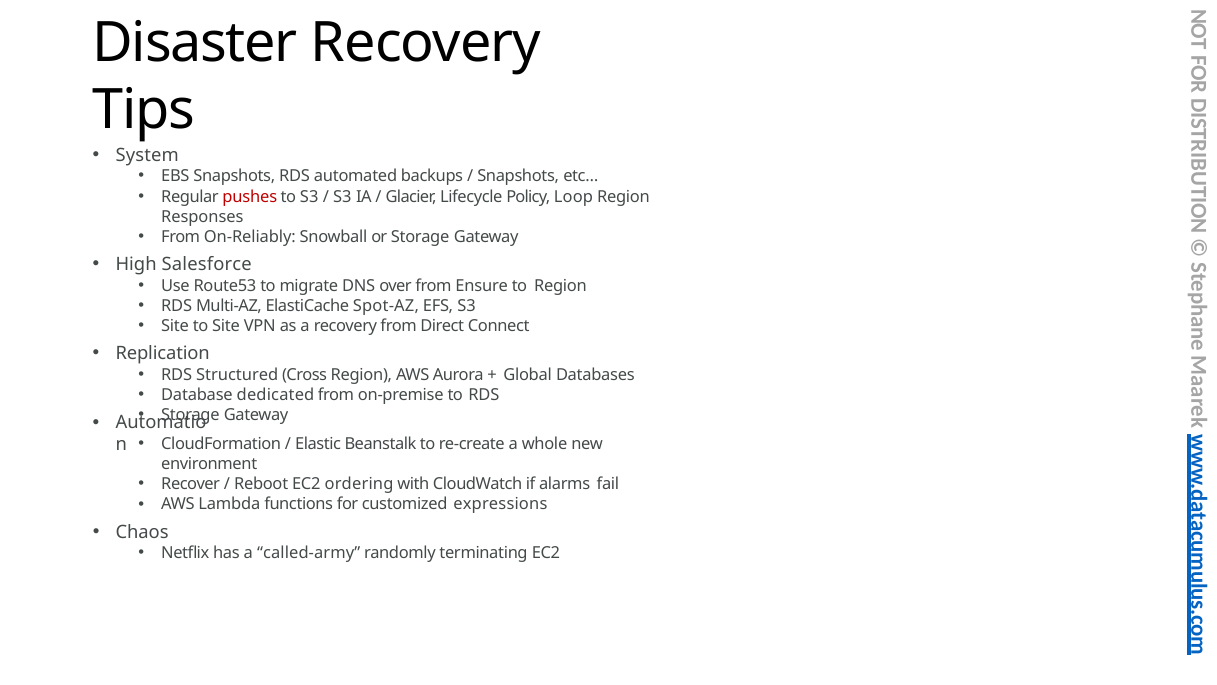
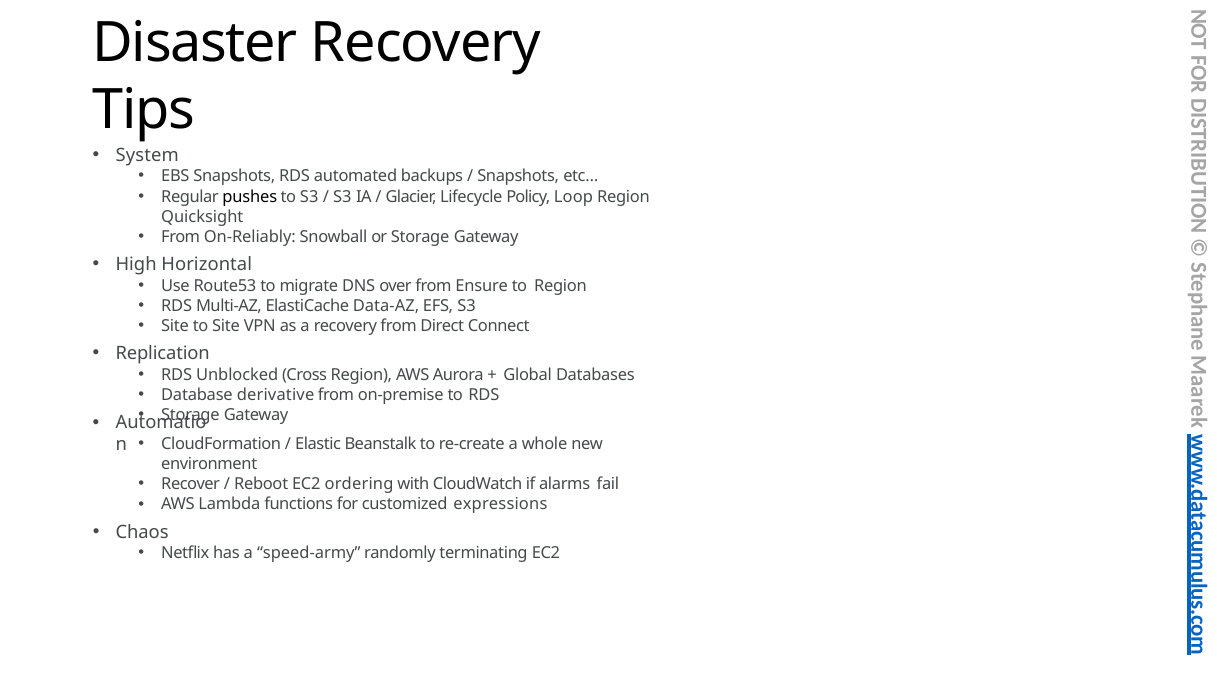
pushes colour: red -> black (250, 197)
Responses: Responses -> Quicksight (202, 216)
Salesforce: Salesforce -> Horizontal (207, 264)
Spot-AZ: Spot-AZ -> Data-AZ (386, 306)
Structured: Structured -> Unblocked (237, 375)
dedicated: dedicated -> derivative (276, 395)
called-army: called-army -> speed-army (309, 553)
